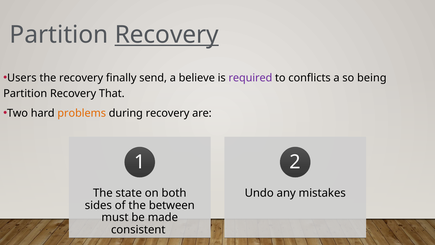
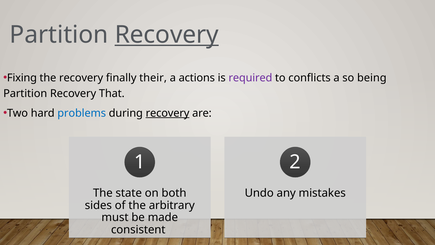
Users: Users -> Fixing (22, 78)
send: send -> their (153, 78)
believe: believe -> actions (197, 78)
problems colour: orange -> blue (82, 113)
recovery underline: none -> present (168, 113)
between: between -> arbitrary (172, 205)
